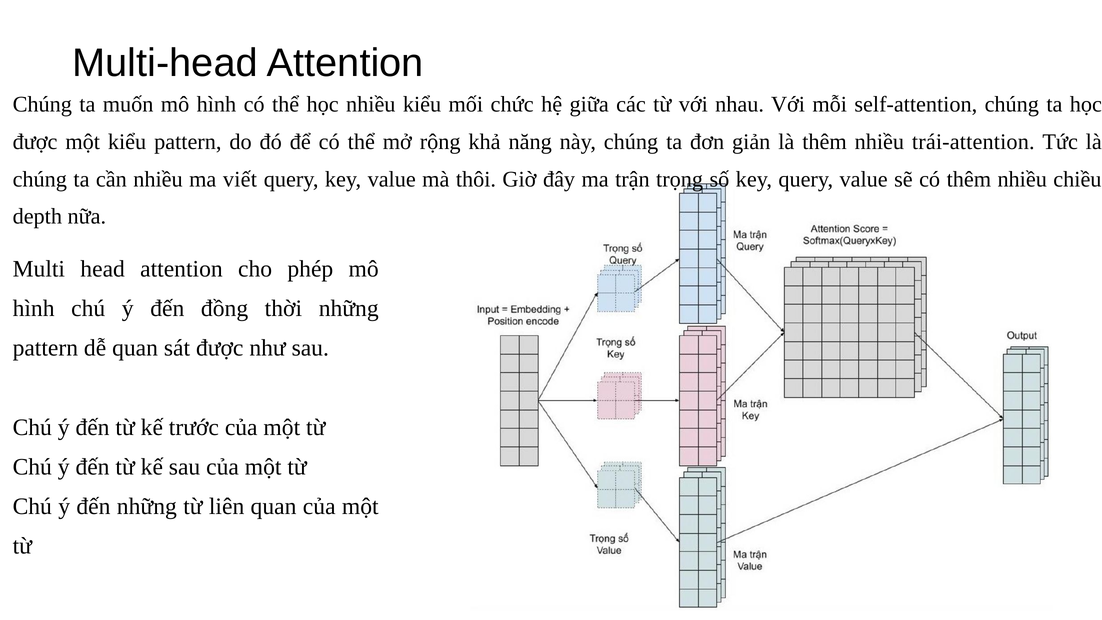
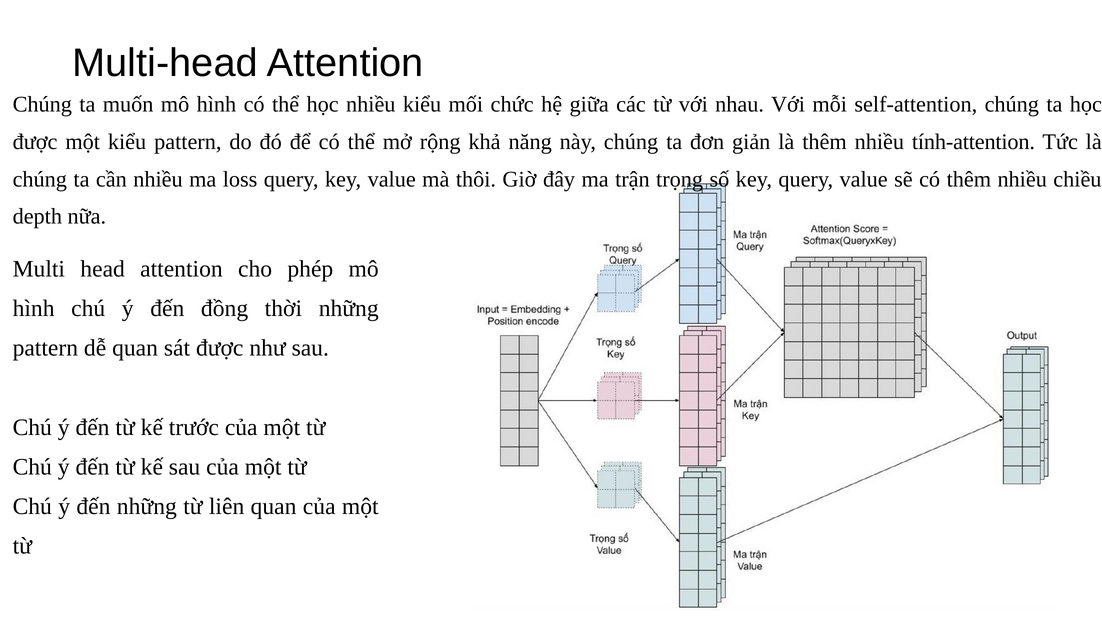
trái-attention: trái-attention -> tính-attention (973, 142)
viết: viết -> loss (240, 179)
